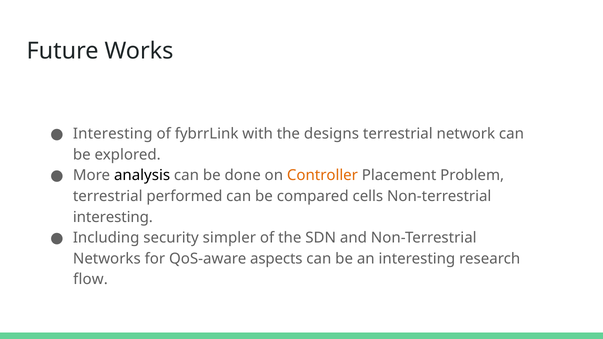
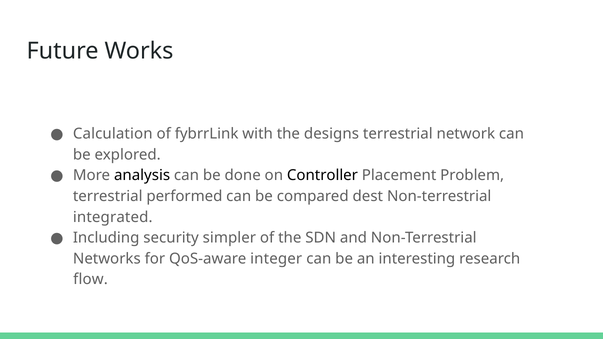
Interesting: Interesting -> Calculation (113, 134)
Controller colour: orange -> black (322, 176)
cells: cells -> dest (368, 196)
interesting: interesting -> integrated (113, 217)
aspects: aspects -> integer (276, 259)
